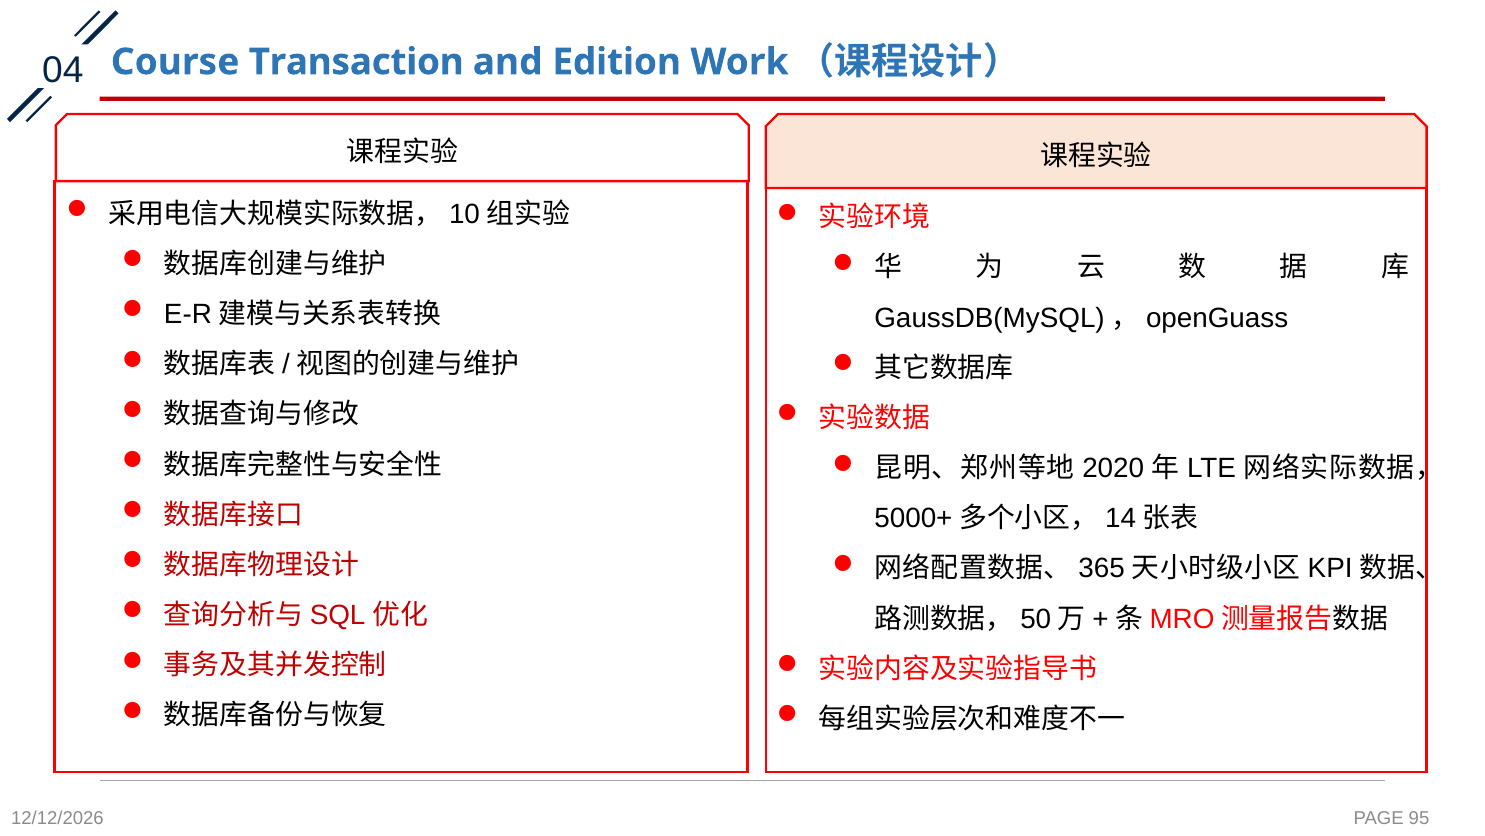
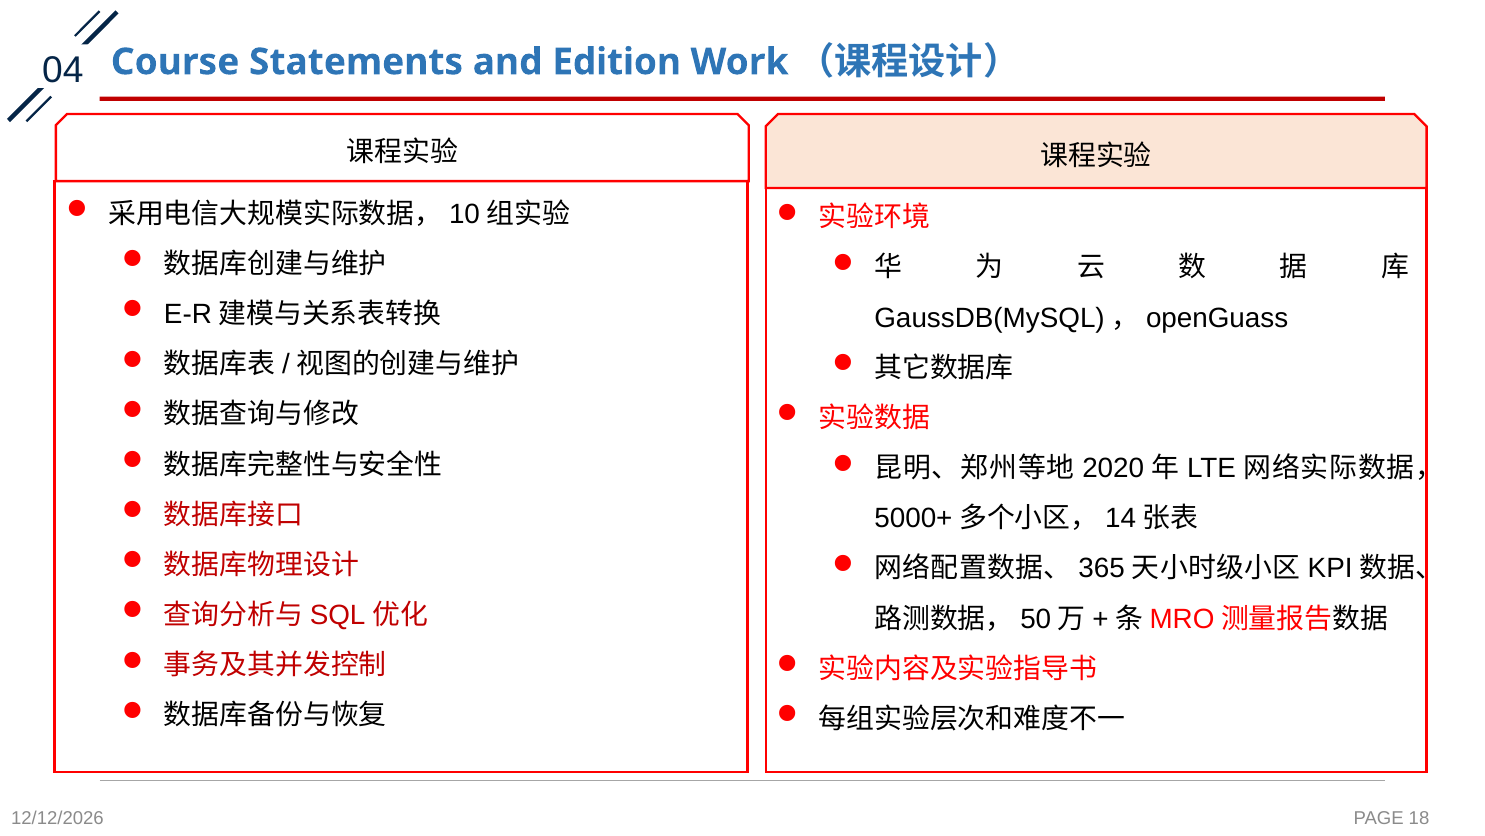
Transaction: Transaction -> Statements (356, 62)
95: 95 -> 18 (1419, 817)
